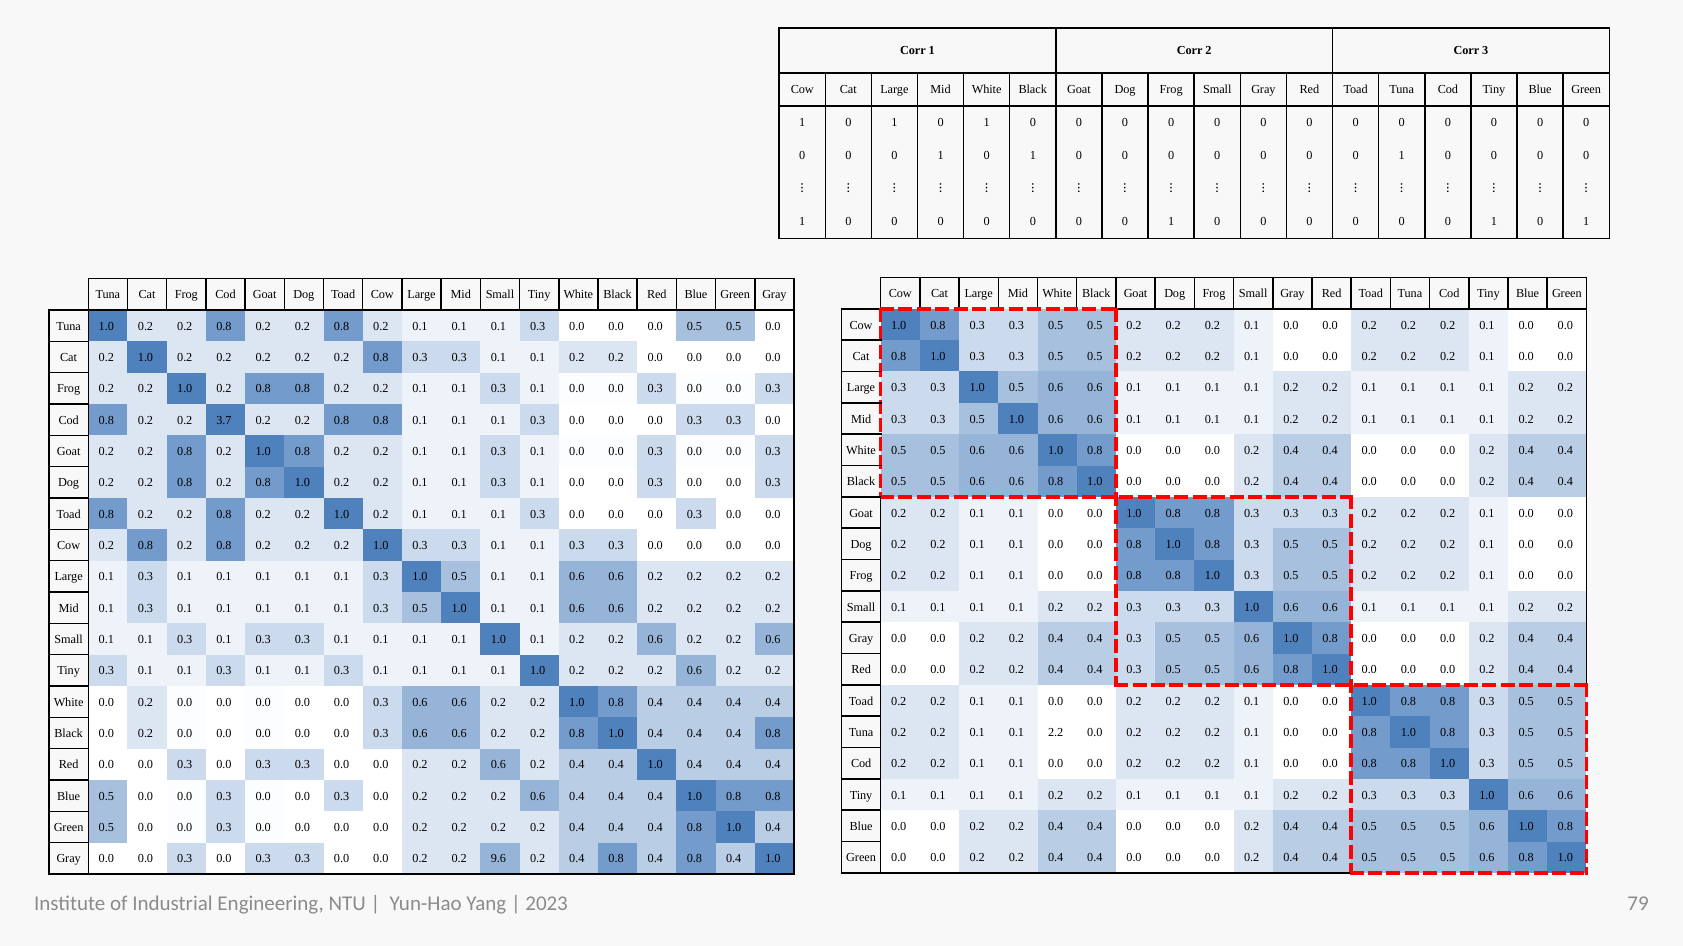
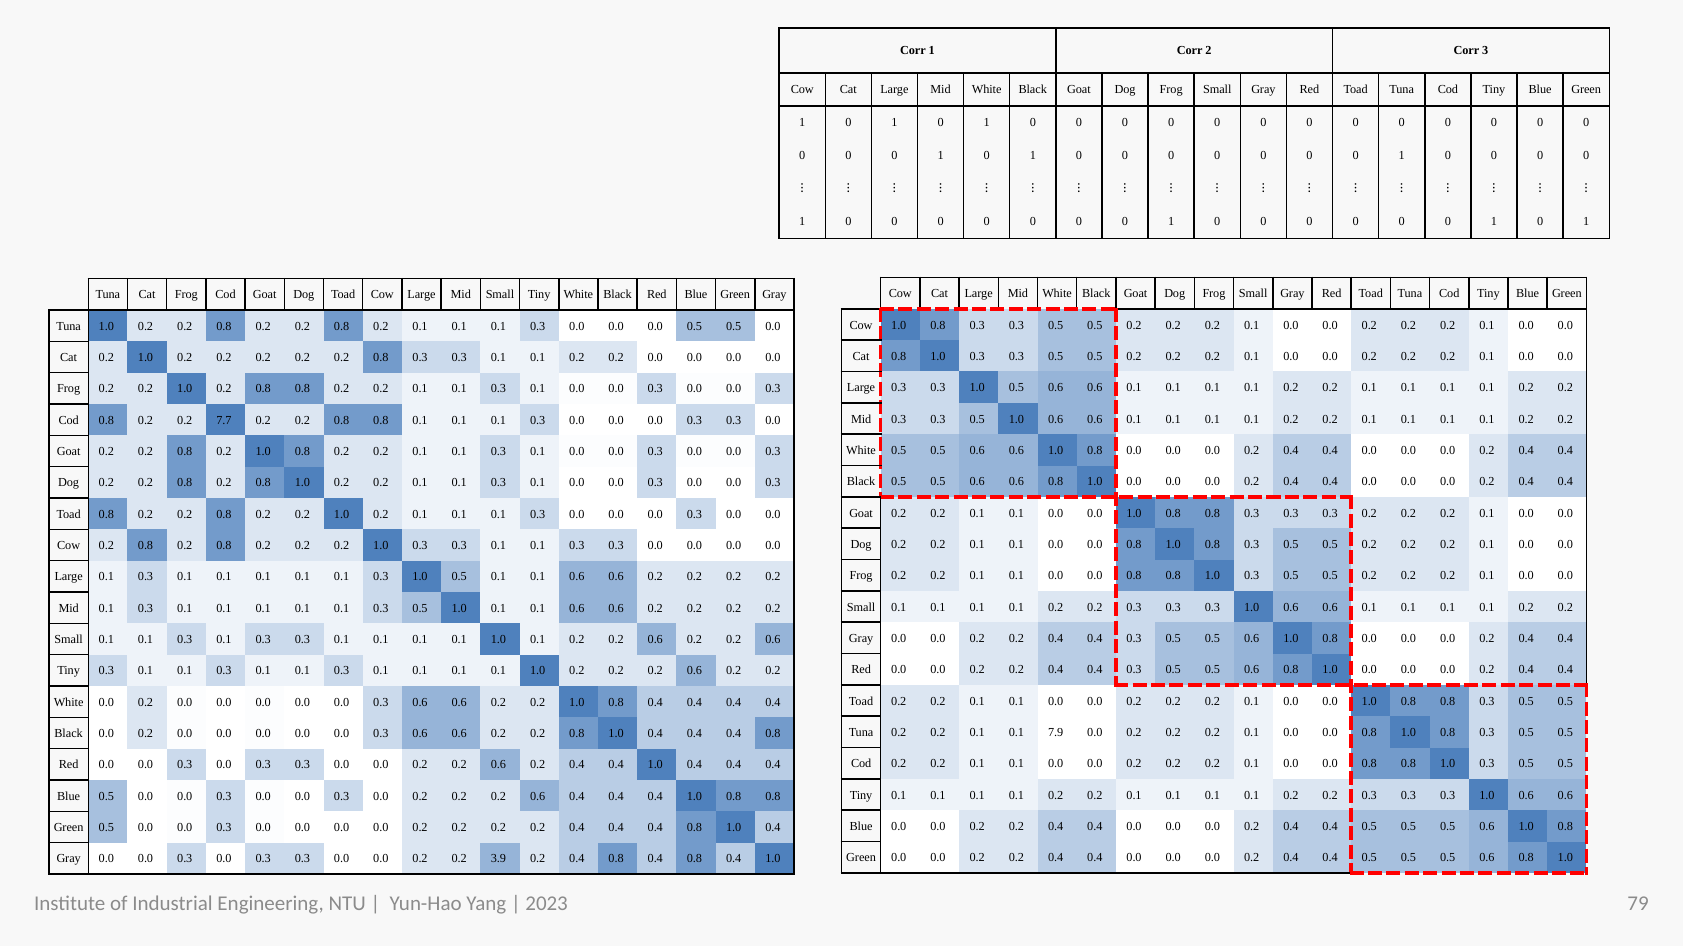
3.7: 3.7 -> 7.7 (224, 420)
2.2: 2.2 -> 7.9 (1056, 733)
9.6: 9.6 -> 3.9 (498, 859)
